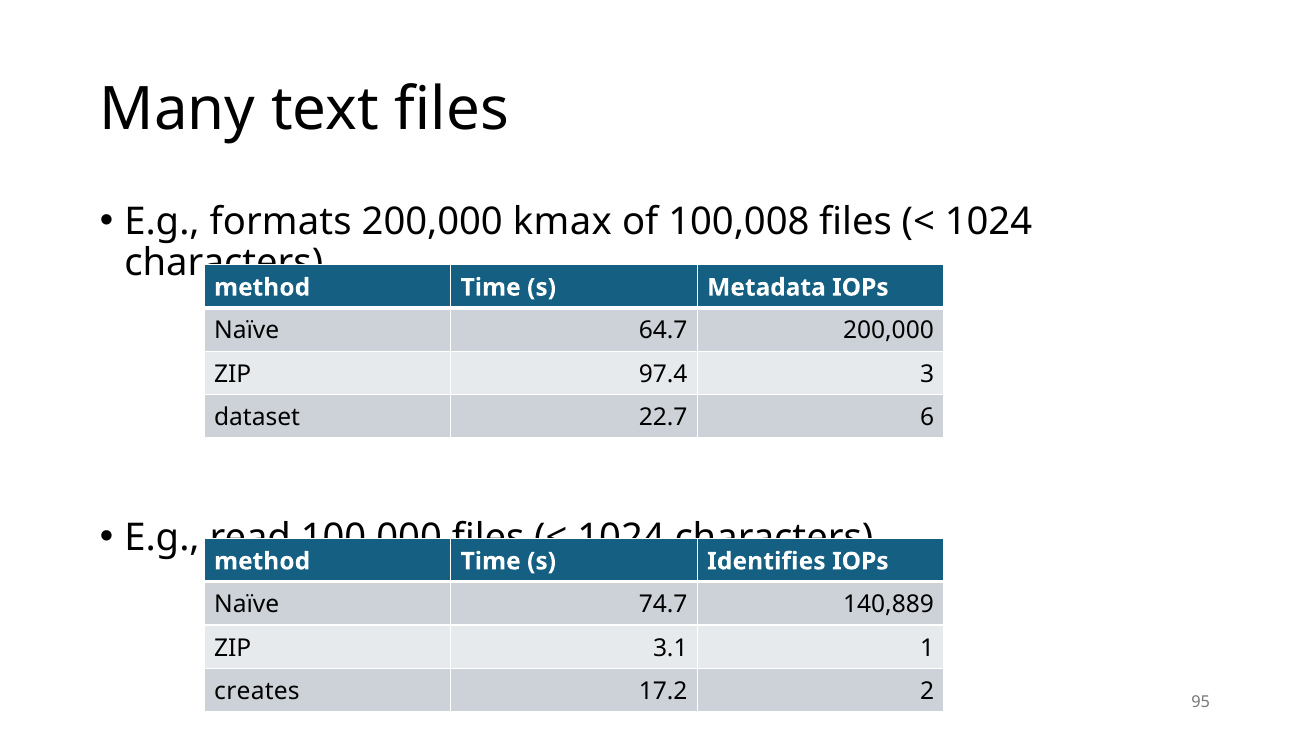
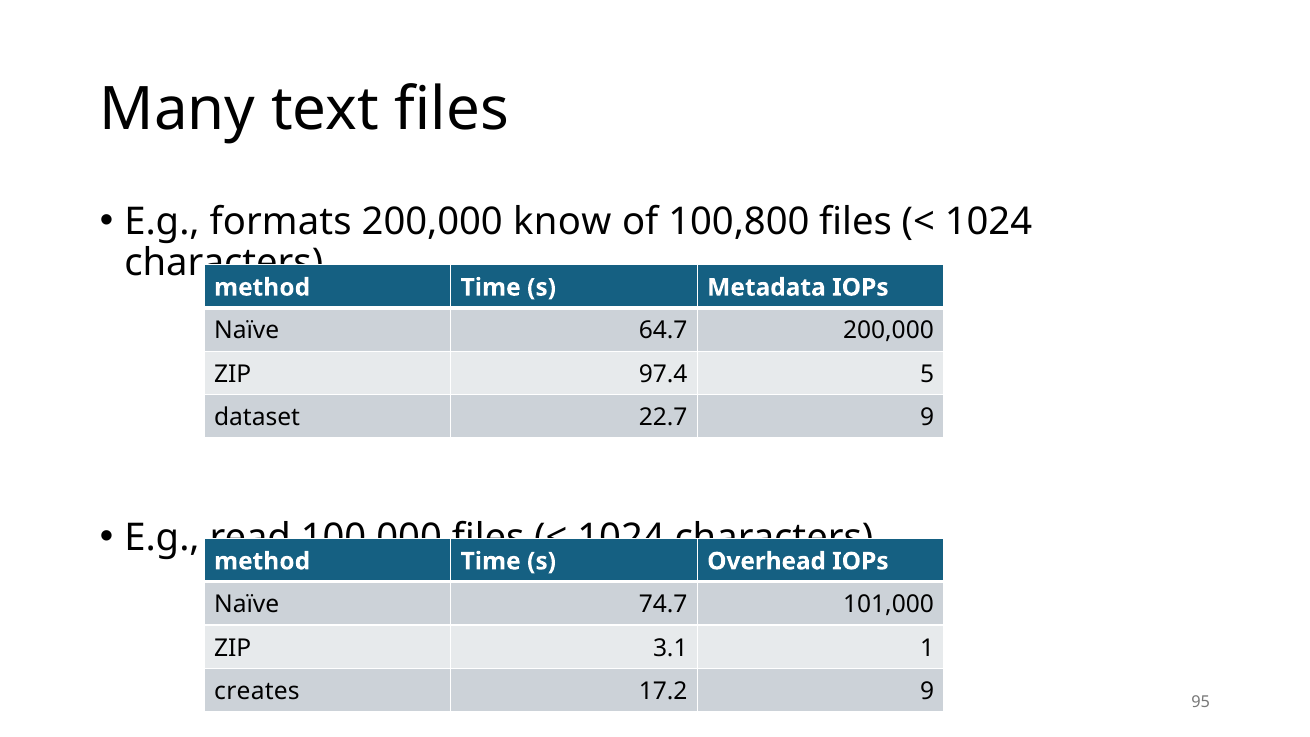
kmax: kmax -> know (562, 221)
100,008: 100,008 -> 100,800 (739, 221)
3: 3 -> 5 (927, 374)
22.7 6: 6 -> 9 (927, 417)
Identifies: Identifies -> Overhead (767, 561)
140,889: 140,889 -> 101,000 (889, 605)
17.2 2: 2 -> 9 (927, 691)
